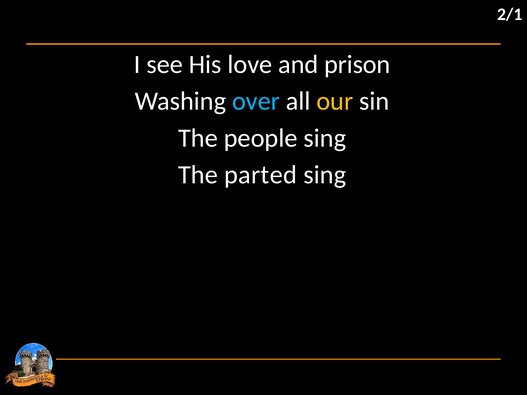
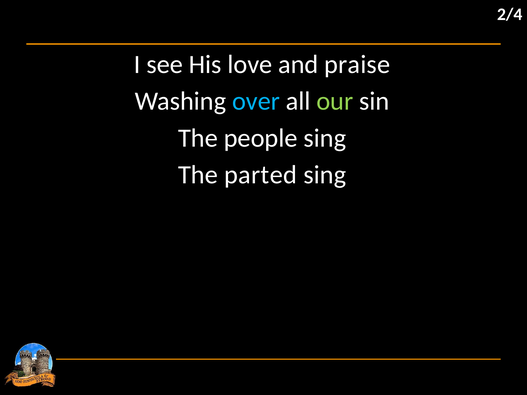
2/1: 2/1 -> 2/4 (510, 14)
prison: prison -> praise (357, 64)
our colour: yellow -> light green (335, 101)
